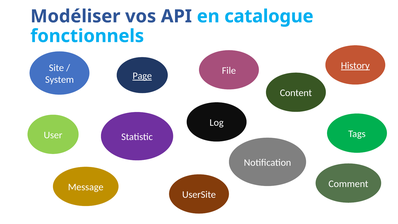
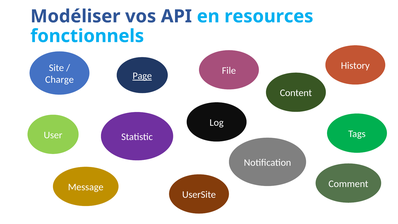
catalogue: catalogue -> resources (269, 16)
History underline: present -> none (355, 66)
System: System -> Charge (59, 80)
